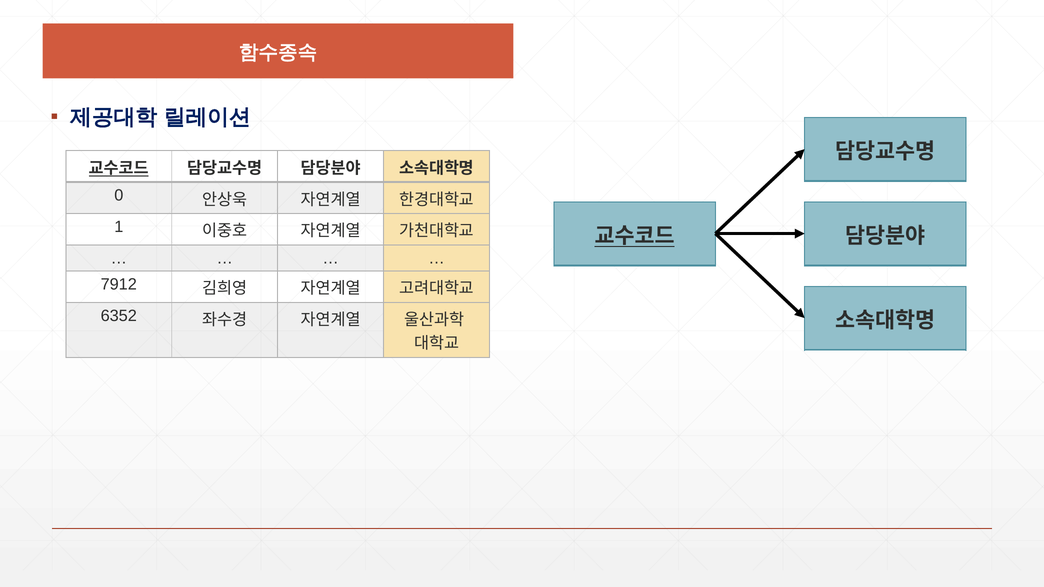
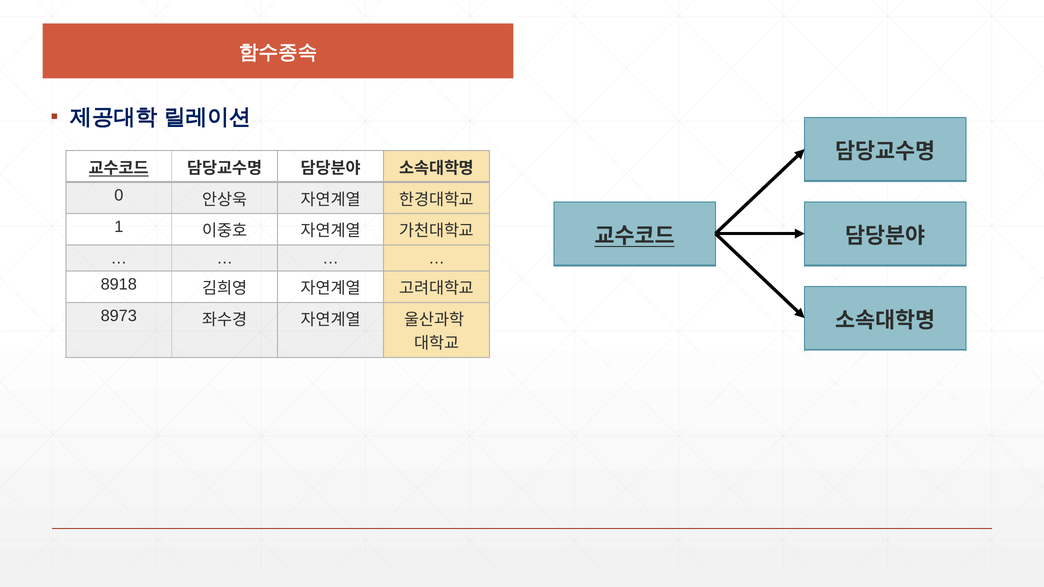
7912: 7912 -> 8918 (119, 284)
6352: 6352 -> 8973 (119, 316)
